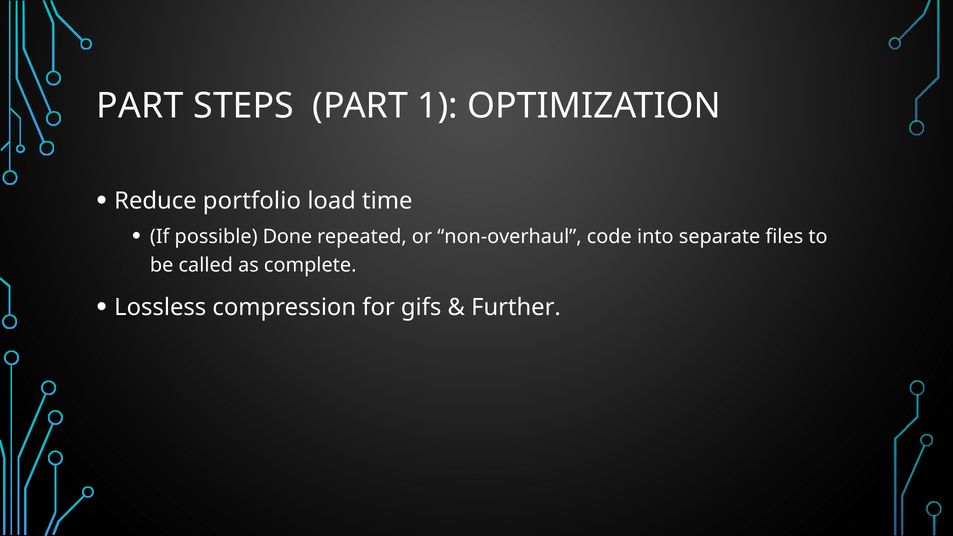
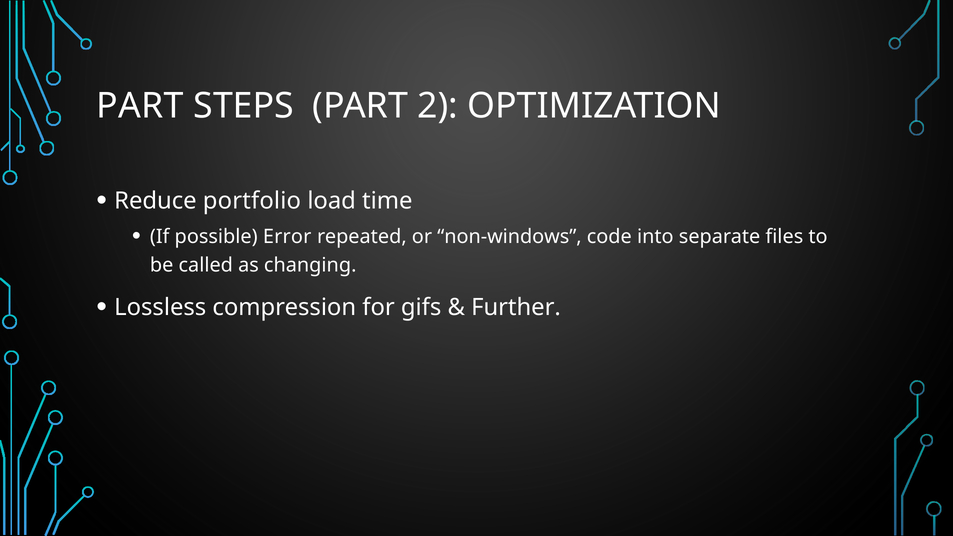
1: 1 -> 2 (438, 106)
Done: Done -> Error (287, 237)
non-overhaul: non-overhaul -> non-windows (509, 237)
complete: complete -> changing (310, 265)
